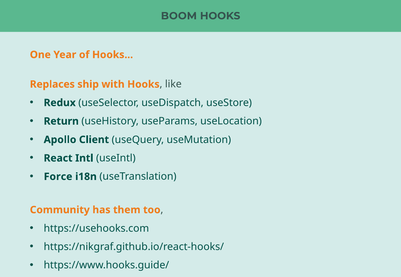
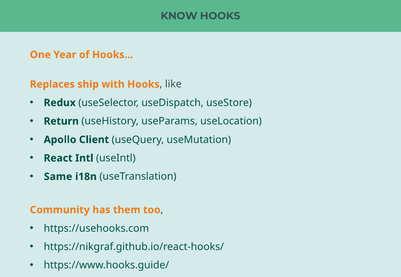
BOOM: BOOM -> KNOW (179, 16)
Force: Force -> Same (58, 177)
